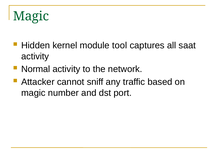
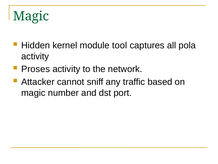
saat: saat -> pola (187, 45)
Normal: Normal -> Proses (36, 69)
